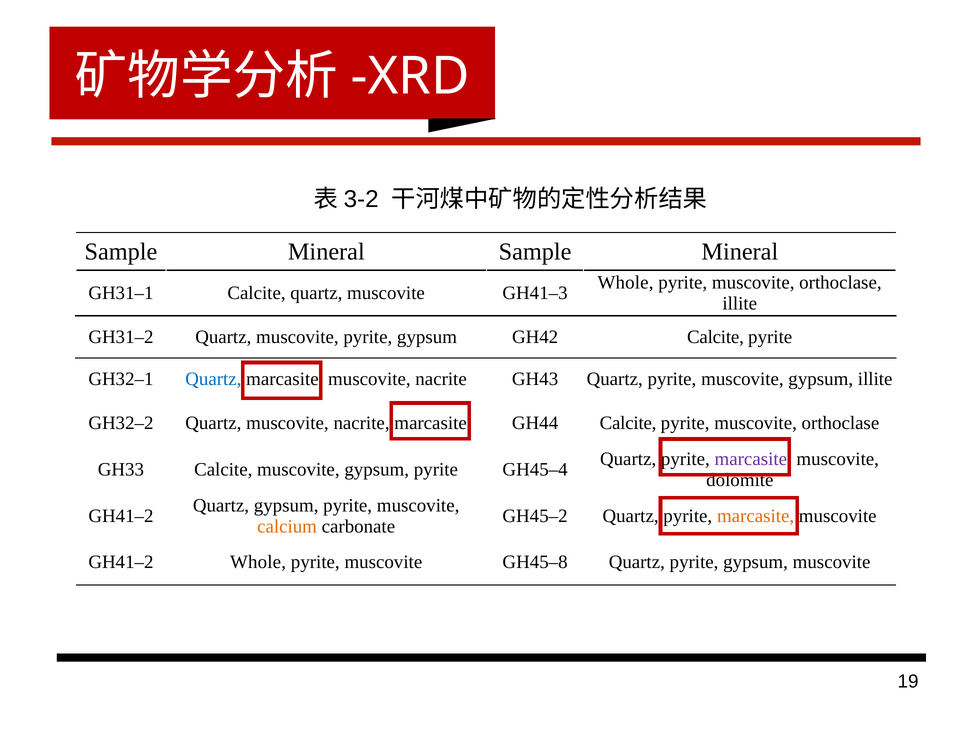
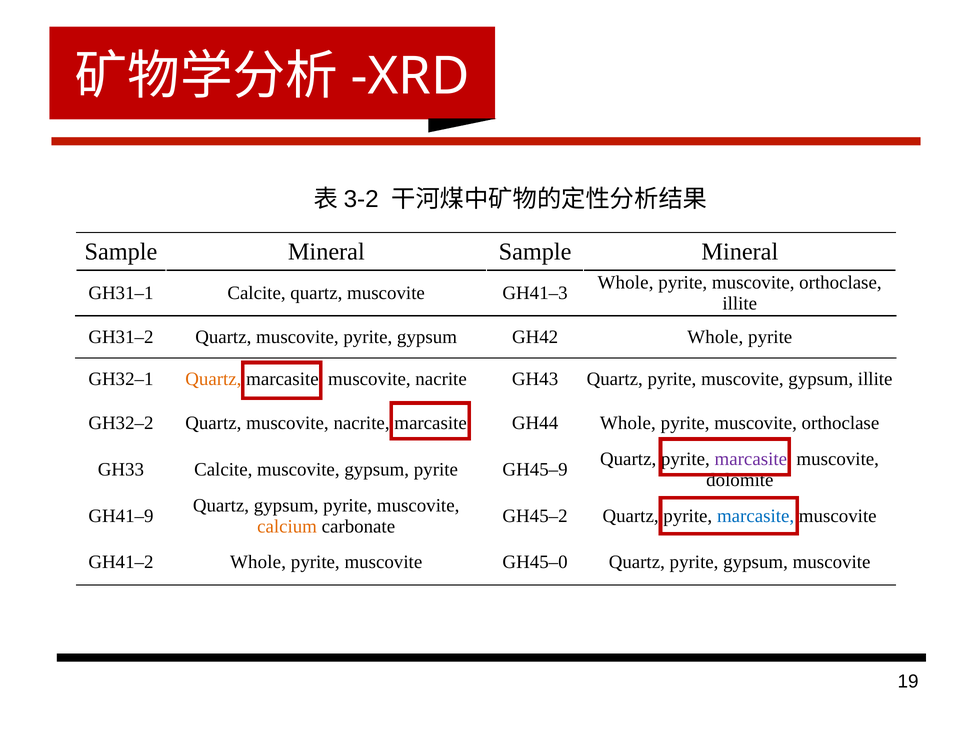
GH42 Calcite: Calcite -> Whole (715, 337)
Quartz colour: blue -> orange (213, 379)
GH44 Calcite: Calcite -> Whole (628, 423)
GH45–4: GH45–4 -> GH45–9 (535, 470)
GH41–2: GH41–2 -> GH41–9 (121, 516)
marcasite colour: orange -> blue (756, 516)
GH45–8: GH45–8 -> GH45–0 (535, 562)
